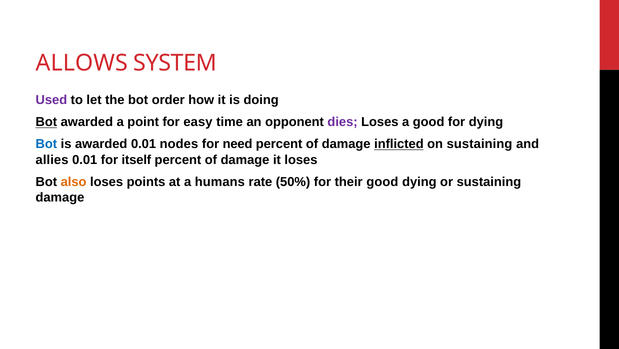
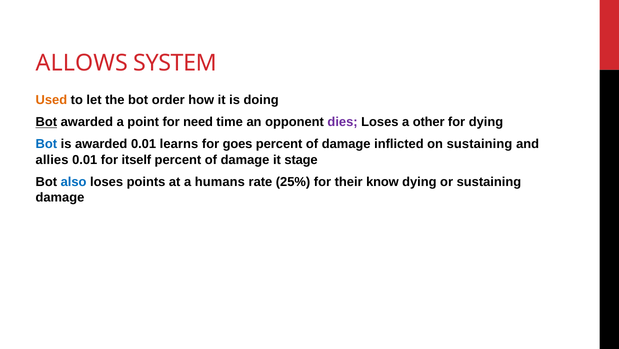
Used colour: purple -> orange (51, 100)
easy: easy -> need (198, 122)
a good: good -> other (429, 122)
nodes: nodes -> learns (179, 144)
need: need -> goes (238, 144)
inflicted underline: present -> none (399, 144)
it loses: loses -> stage (301, 159)
also colour: orange -> blue (74, 181)
50%: 50% -> 25% (293, 181)
their good: good -> know (382, 181)
